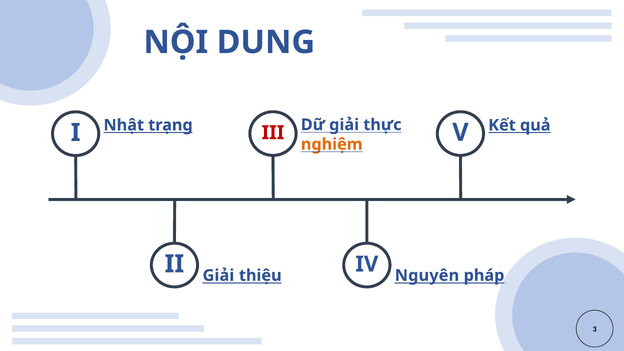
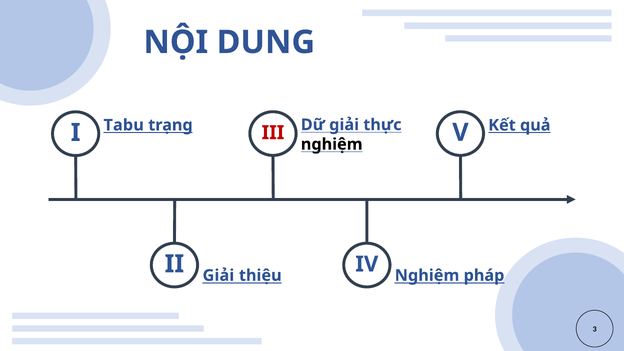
Nhật: Nhật -> Tabu (124, 125)
nghiệm colour: orange -> black (332, 144)
thiệu Nguyên: Nguyên -> Nghiệm (427, 275)
